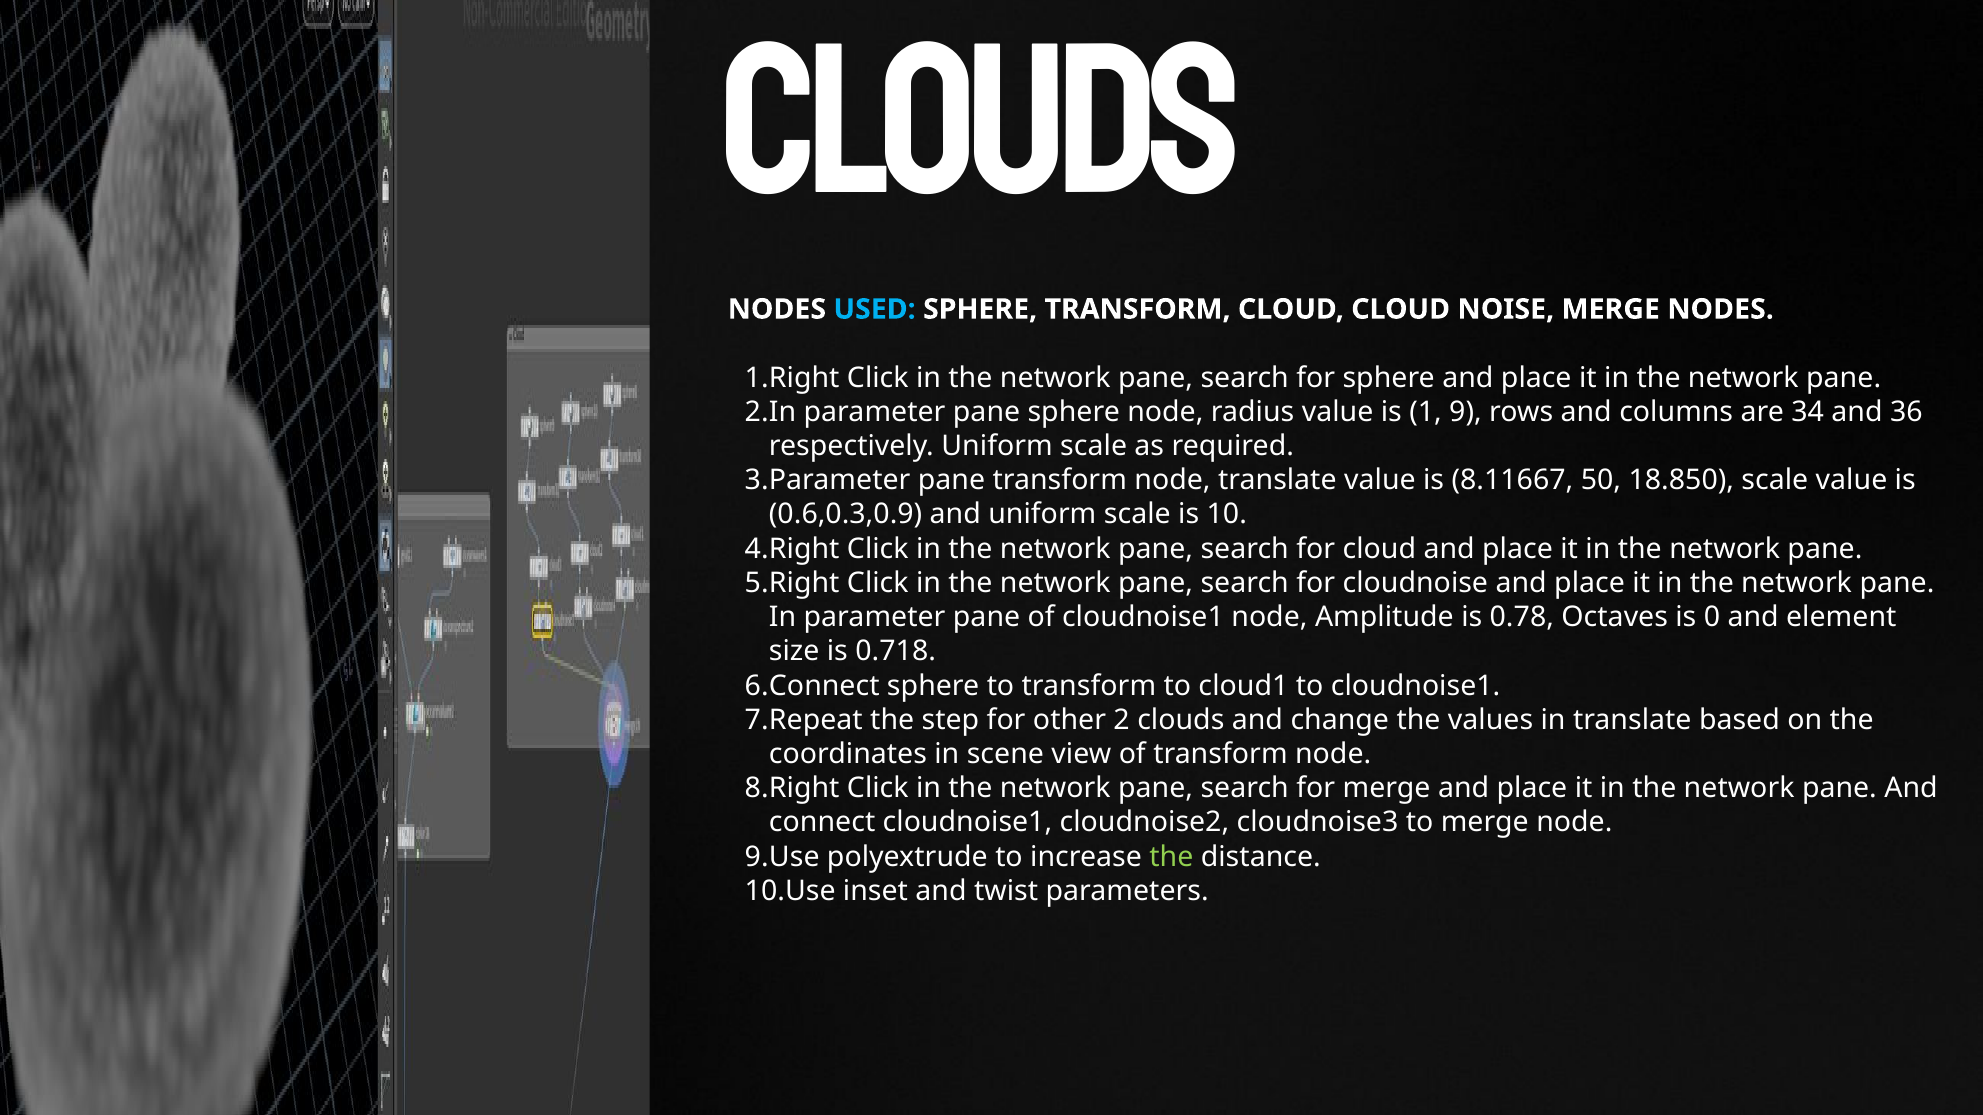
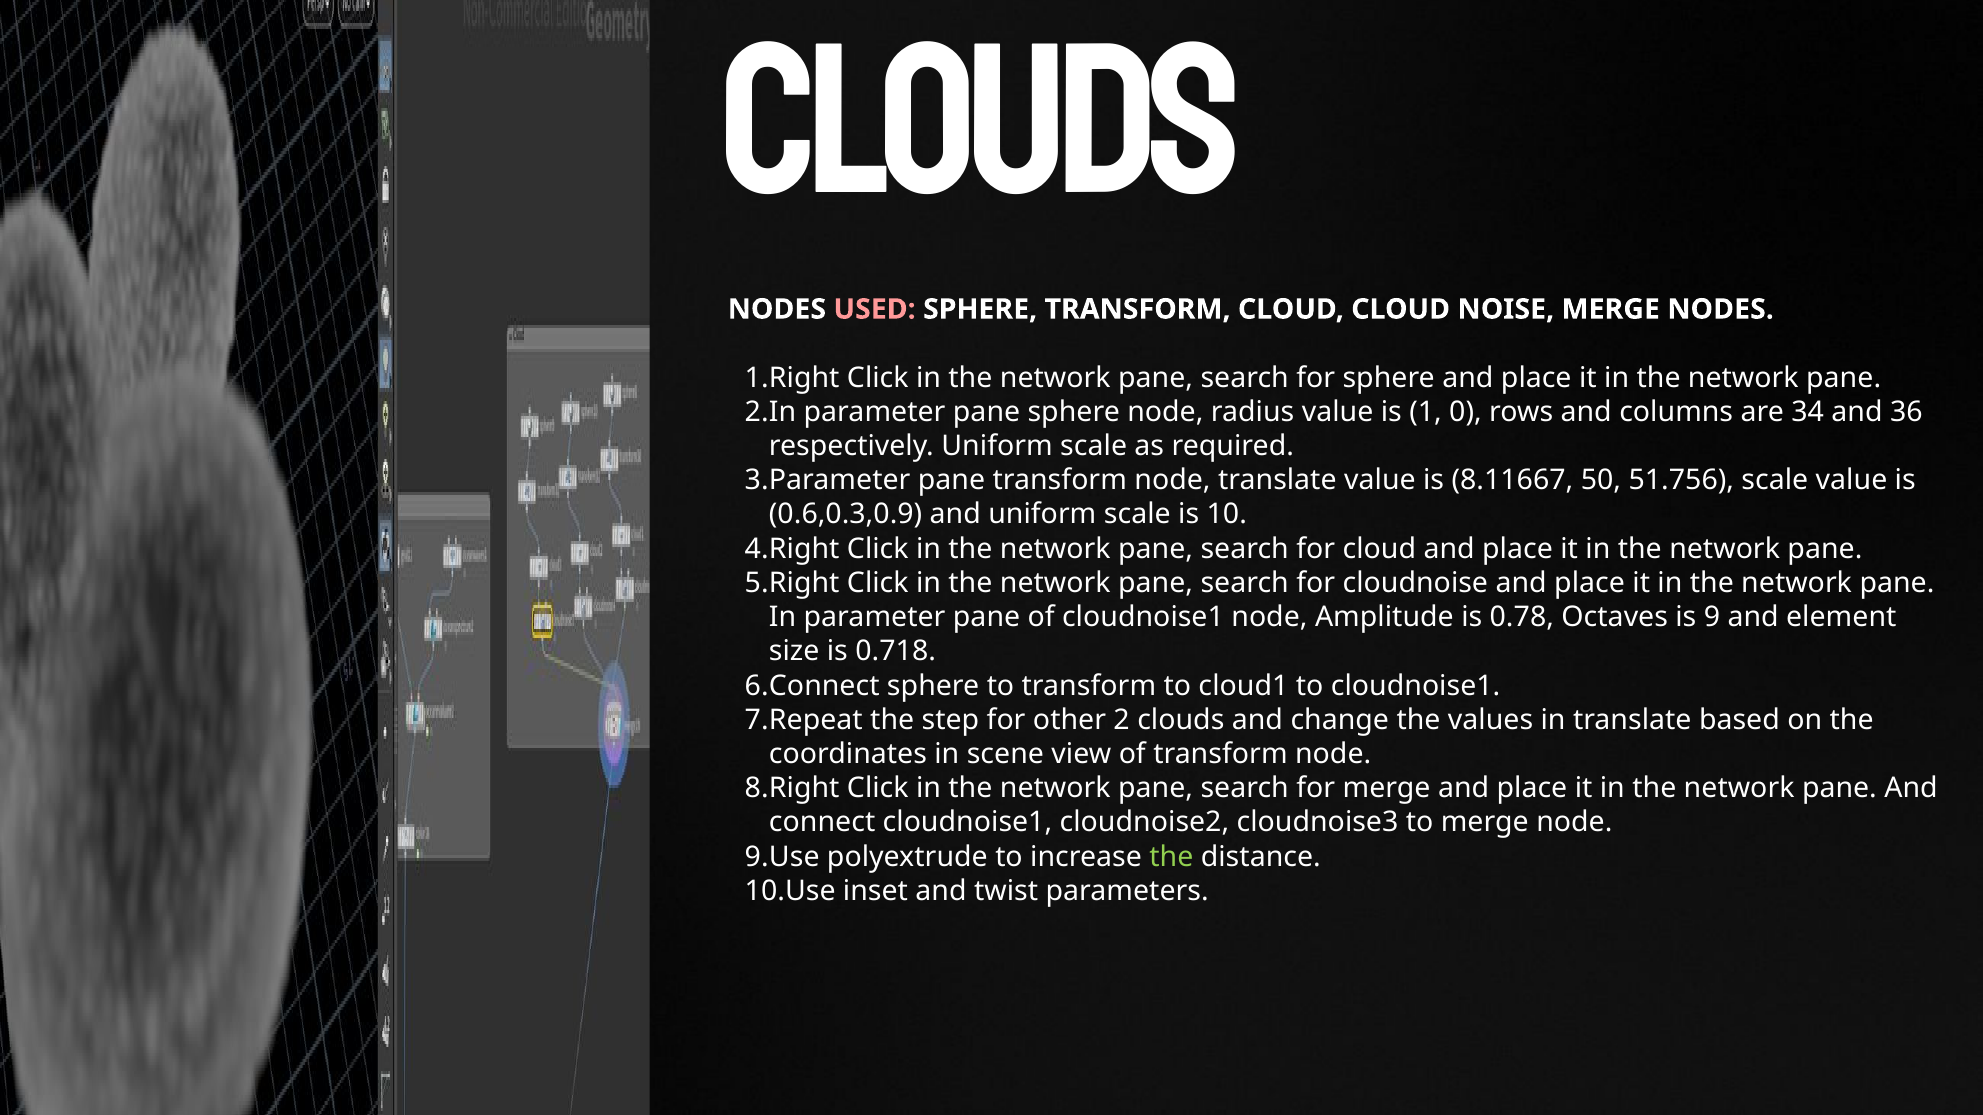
USED colour: light blue -> pink (875, 309)
9: 9 -> 0 (1465, 412)
18.850: 18.850 -> 51.756 (1681, 481)
0: 0 -> 9 (1712, 617)
